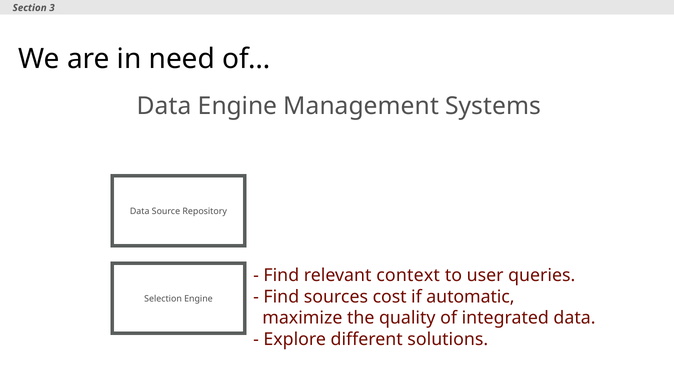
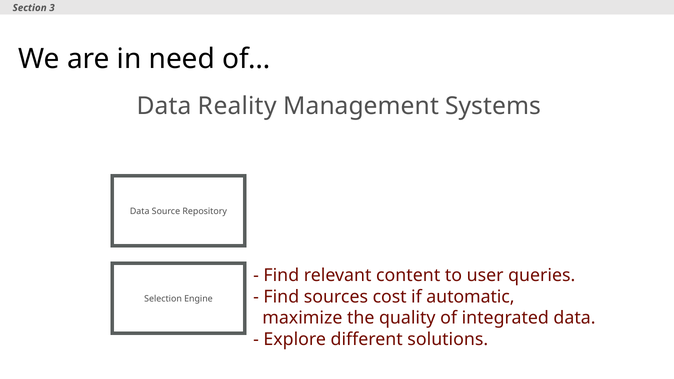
Data Engine: Engine -> Reality (237, 106)
context: context -> content (408, 276)
